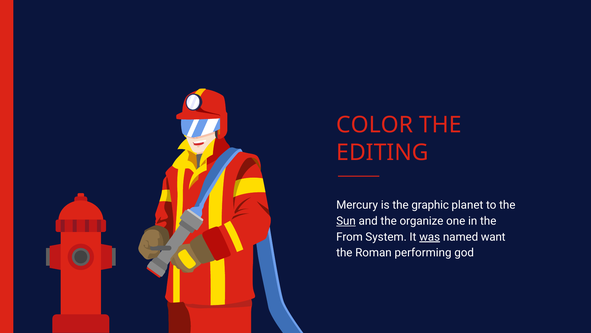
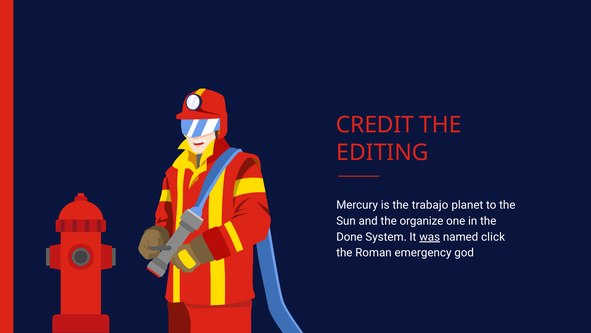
COLOR: COLOR -> CREDIT (375, 125)
graphic: graphic -> trabajo (430, 205)
Sun underline: present -> none (346, 221)
From: From -> Done (349, 236)
want: want -> click (493, 236)
performing: performing -> emergency (423, 252)
